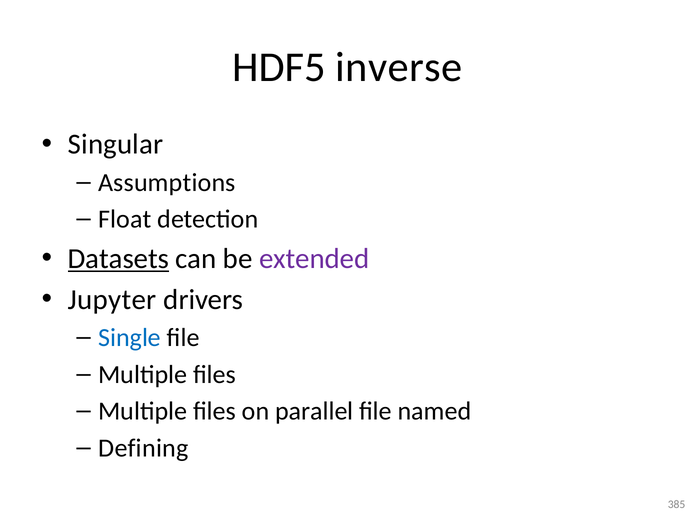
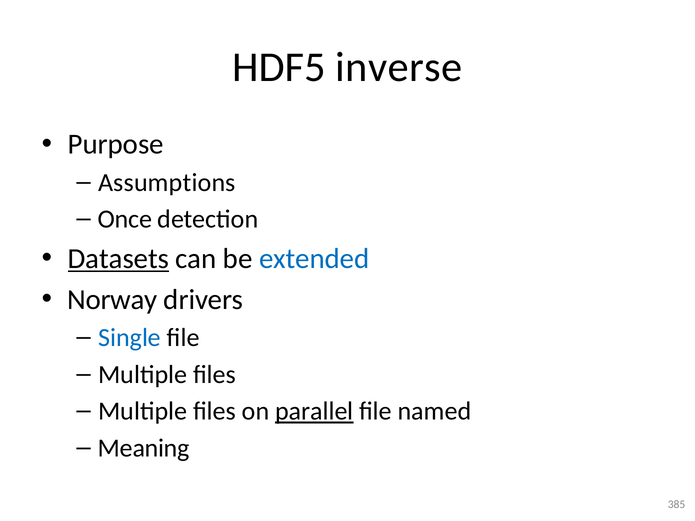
Singular: Singular -> Purpose (116, 144)
Float: Float -> Once (125, 219)
extended colour: purple -> blue (314, 259)
Jupyter: Jupyter -> Norway (112, 300)
parallel underline: none -> present (314, 411)
Defining: Defining -> Meaning (144, 448)
